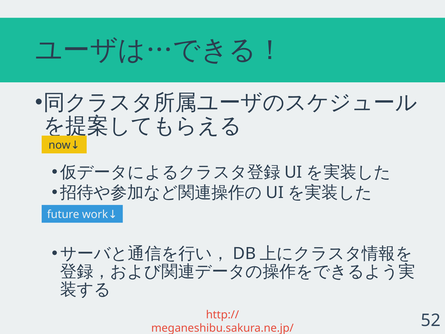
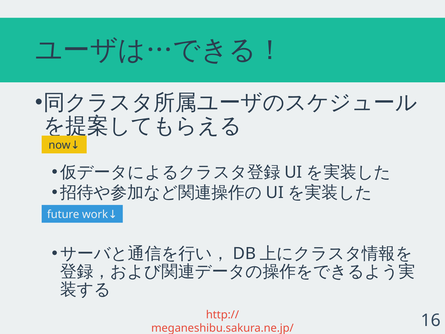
52: 52 -> 16 (431, 320)
